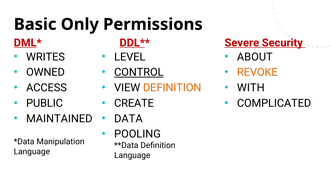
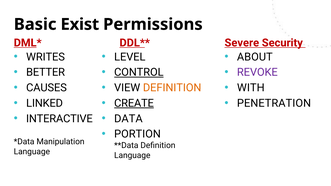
Only: Only -> Exist (80, 24)
REVOKE colour: orange -> purple (257, 72)
OWNED: OWNED -> BETTER (46, 72)
ACCESS: ACCESS -> CAUSES (46, 88)
PUBLIC: PUBLIC -> LINKED (45, 103)
CREATE underline: none -> present (134, 103)
COMPLICATED: COMPLICATED -> PENETRATION (274, 103)
MAINTAINED: MAINTAINED -> INTERACTIVE (59, 119)
POOLING: POOLING -> PORTION (137, 134)
